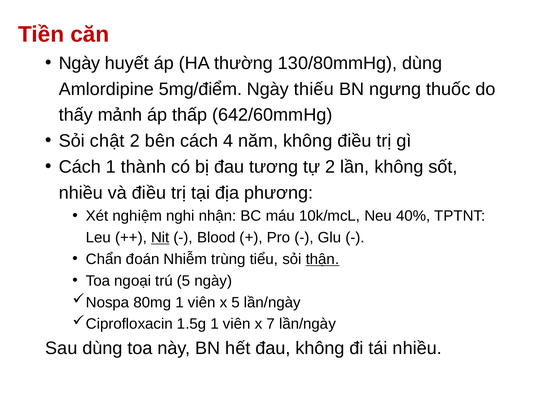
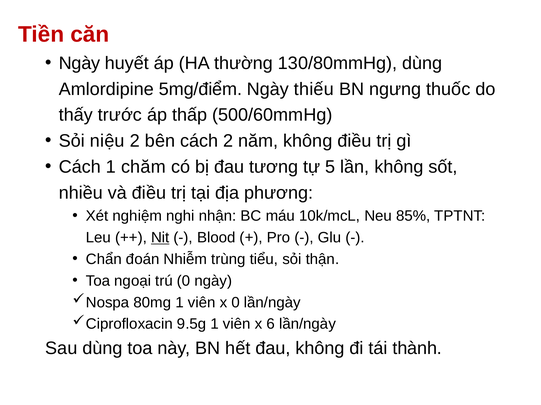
mảnh: mảnh -> trước (120, 115)
642/60mmHg: 642/60mmHg -> 500/60mmHg (272, 115)
chật: chật -> niệu (107, 141)
cách 4: 4 -> 2 (228, 141)
thành: thành -> chăm (143, 167)
tự 2: 2 -> 5 (330, 167)
40%: 40% -> 85% (413, 216)
thận underline: present -> none (322, 260)
trú 5: 5 -> 0 (184, 281)
x 5: 5 -> 0 (236, 303)
1.5g: 1.5g -> 9.5g (192, 325)
7: 7 -> 6 (271, 325)
tái nhiều: nhiều -> thành (417, 349)
